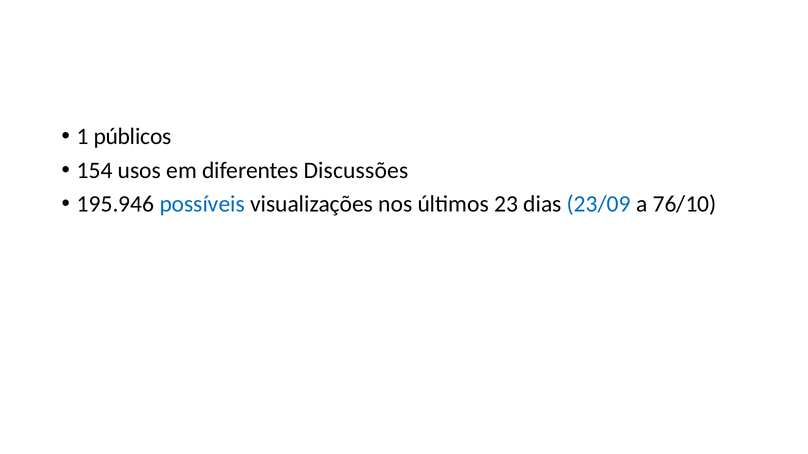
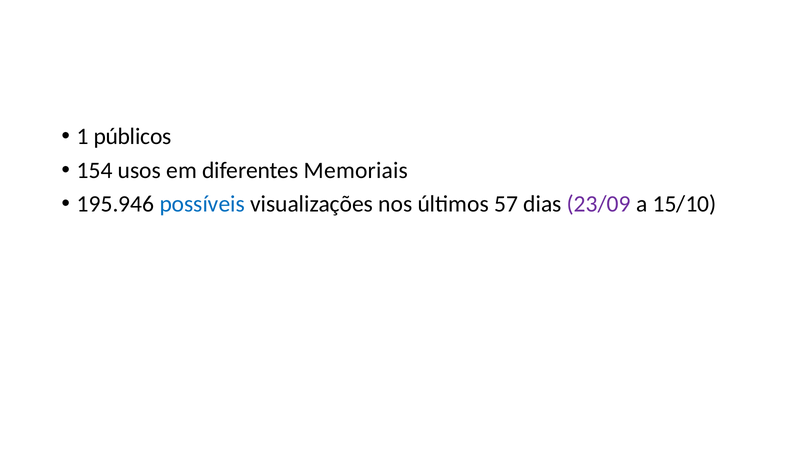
Discussões: Discussões -> Memoriais (356, 170)
23: 23 -> 57 (506, 204)
23/09 colour: blue -> purple (599, 204)
76/10: 76/10 -> 15/10 (685, 204)
